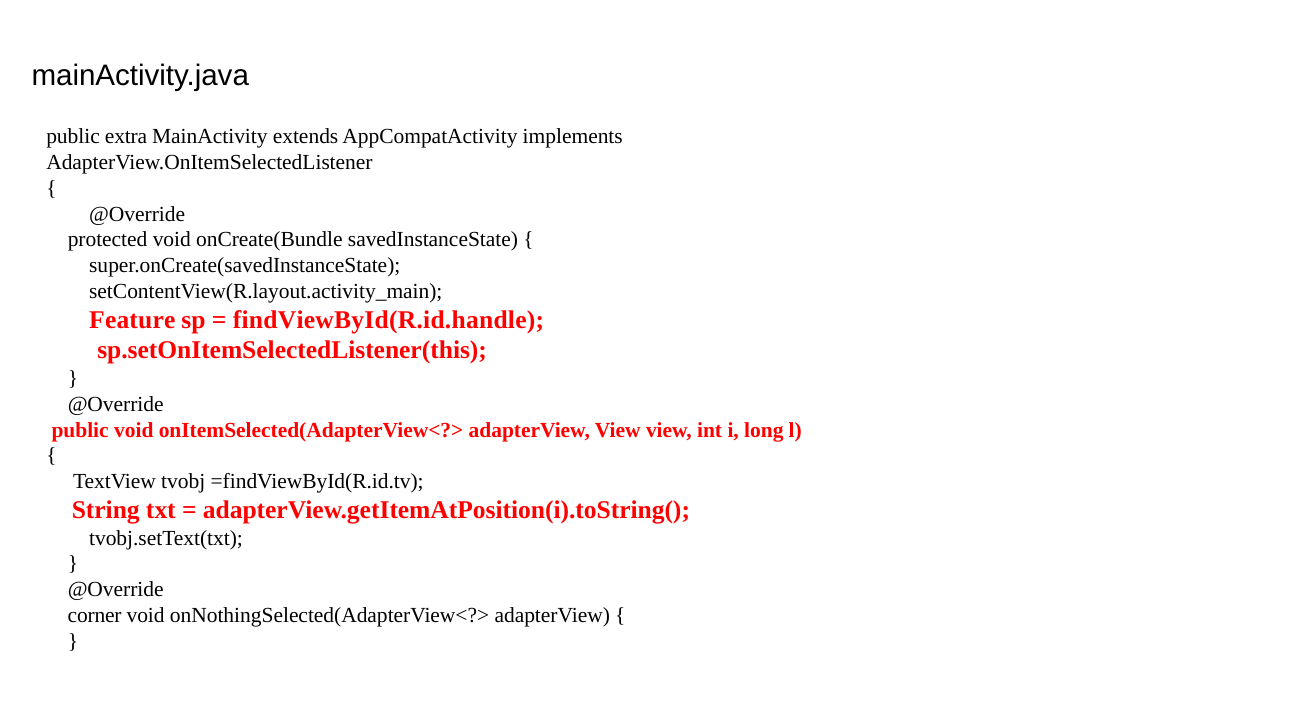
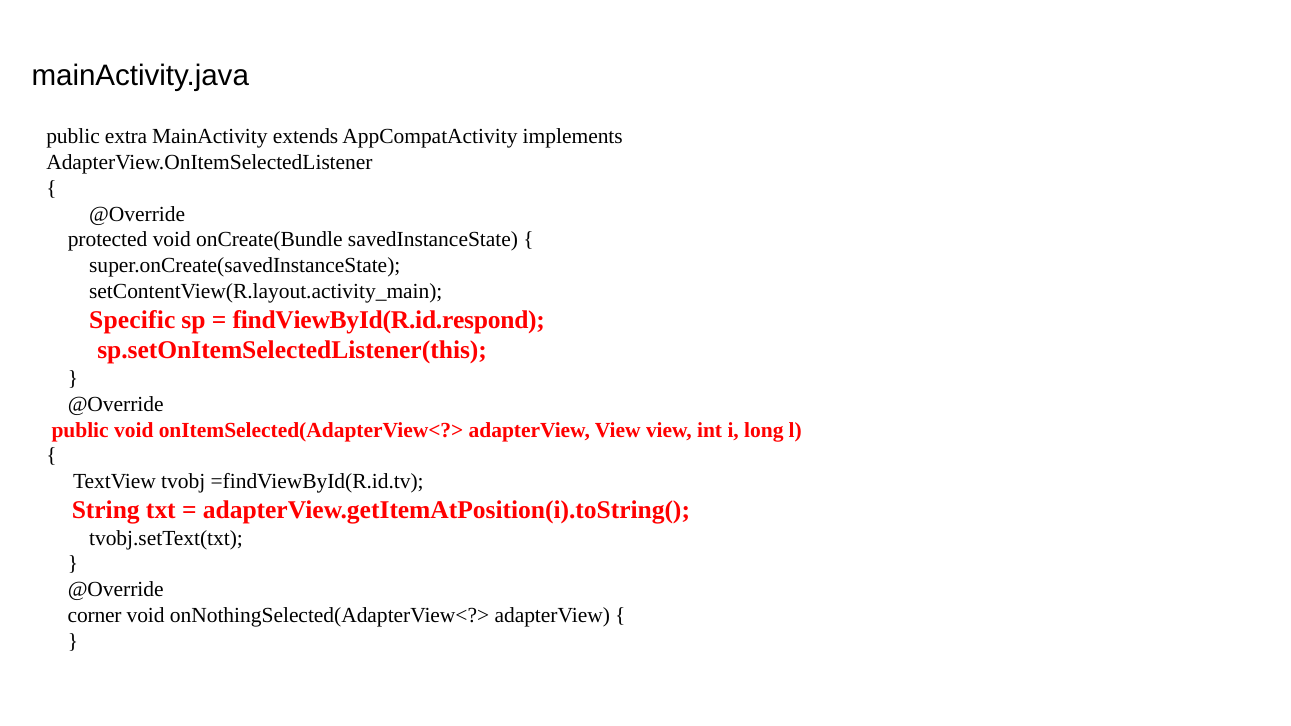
Feature: Feature -> Specific (132, 320)
findViewById(R.id.handle: findViewById(R.id.handle -> findViewById(R.id.respond (389, 320)
